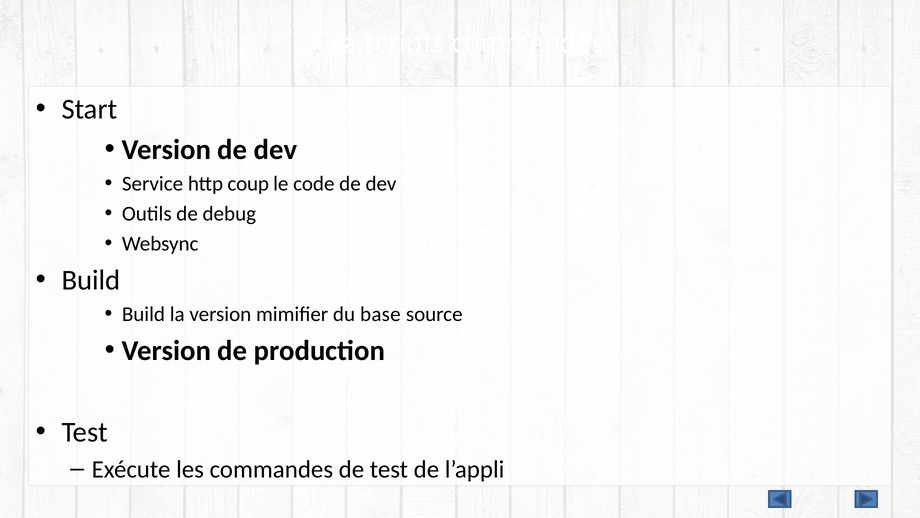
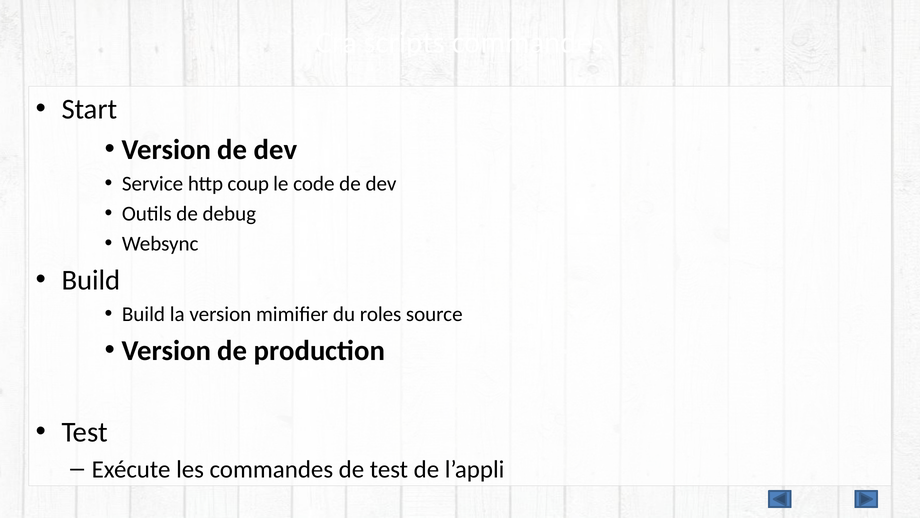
base: base -> roles (381, 314)
